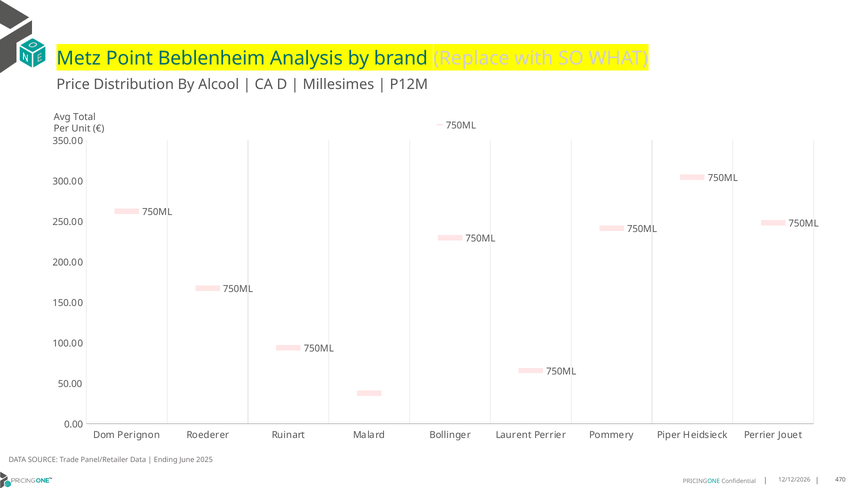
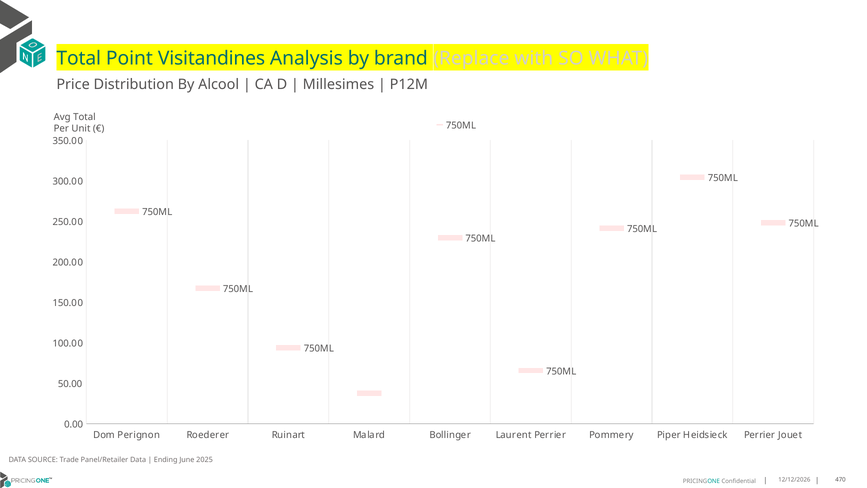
Metz: Metz -> Total (79, 58)
Beblenheim: Beblenheim -> Visitandines (212, 58)
